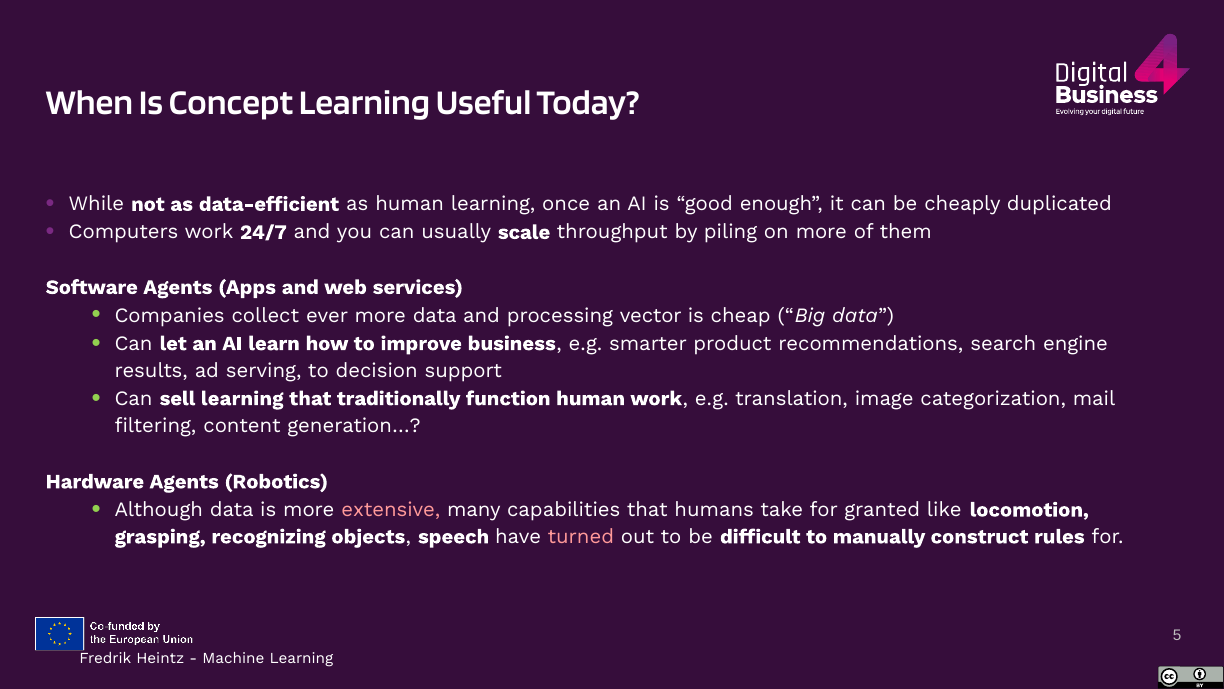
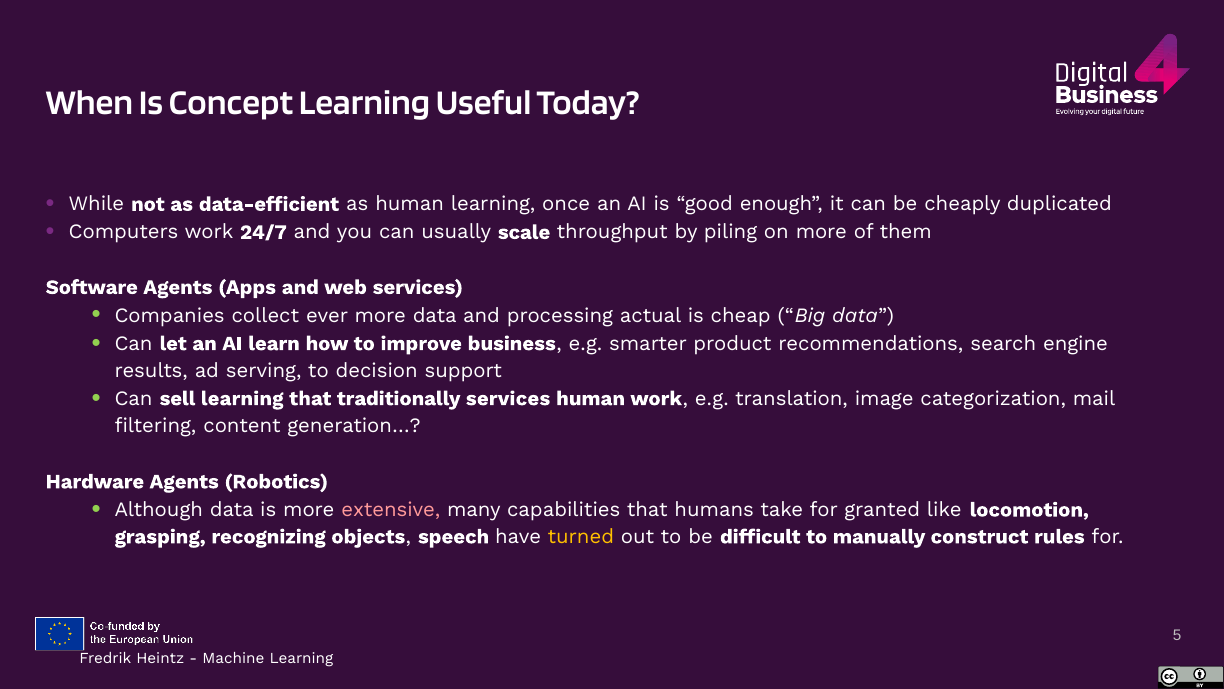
vector: vector -> actual (651, 315)
traditionally function: function -> services (508, 398)
turned colour: pink -> yellow (581, 536)
